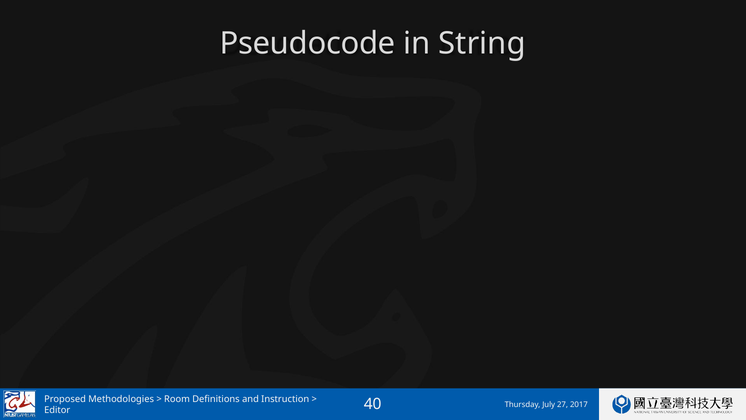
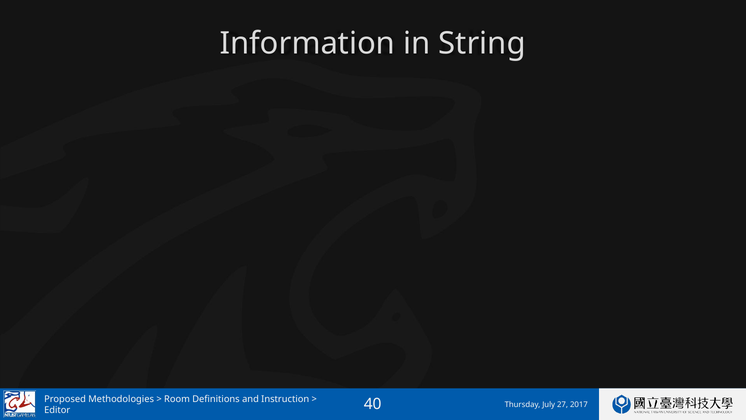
Pseudocode: Pseudocode -> Information (307, 44)
